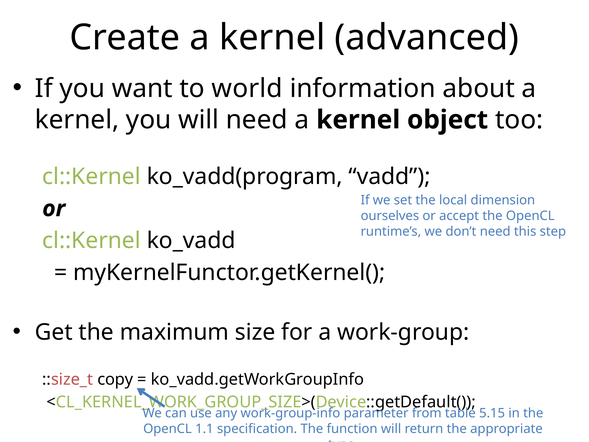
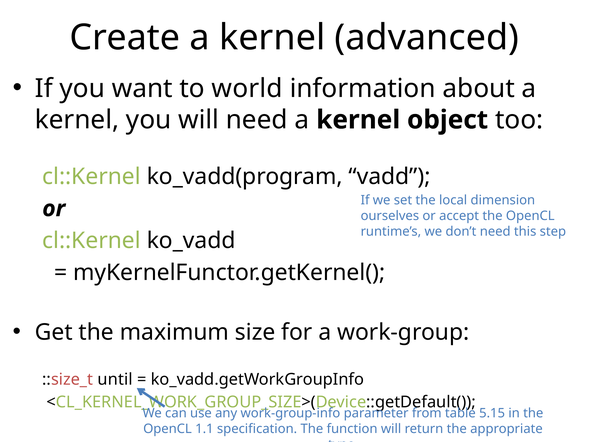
copy: copy -> until (115, 379)
